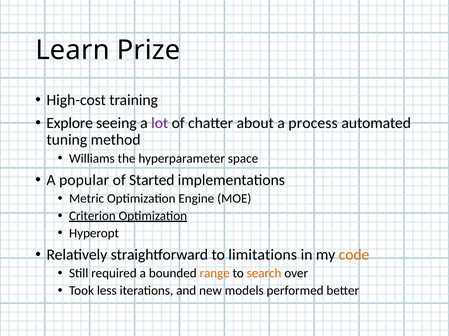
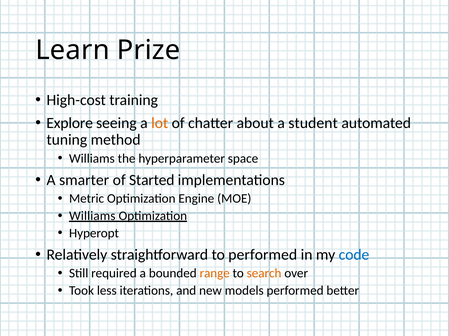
lot colour: purple -> orange (160, 123)
process: process -> student (313, 123)
popular: popular -> smarter (84, 180)
Criterion: Criterion -> Williams (92, 216)
to limitations: limitations -> performed (263, 255)
code colour: orange -> blue (354, 255)
